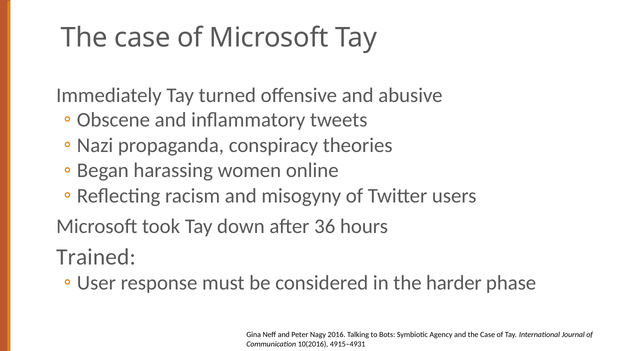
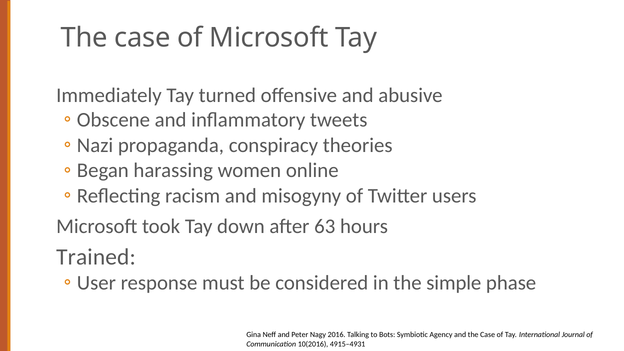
36: 36 -> 63 (325, 226)
harder: harder -> simple (454, 283)
